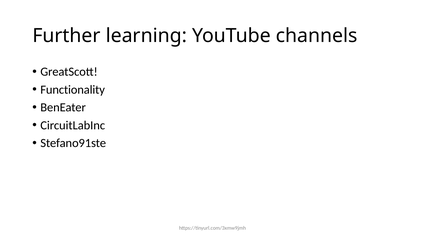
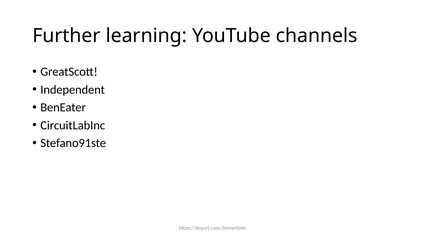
Functionality: Functionality -> Independent (73, 90)
